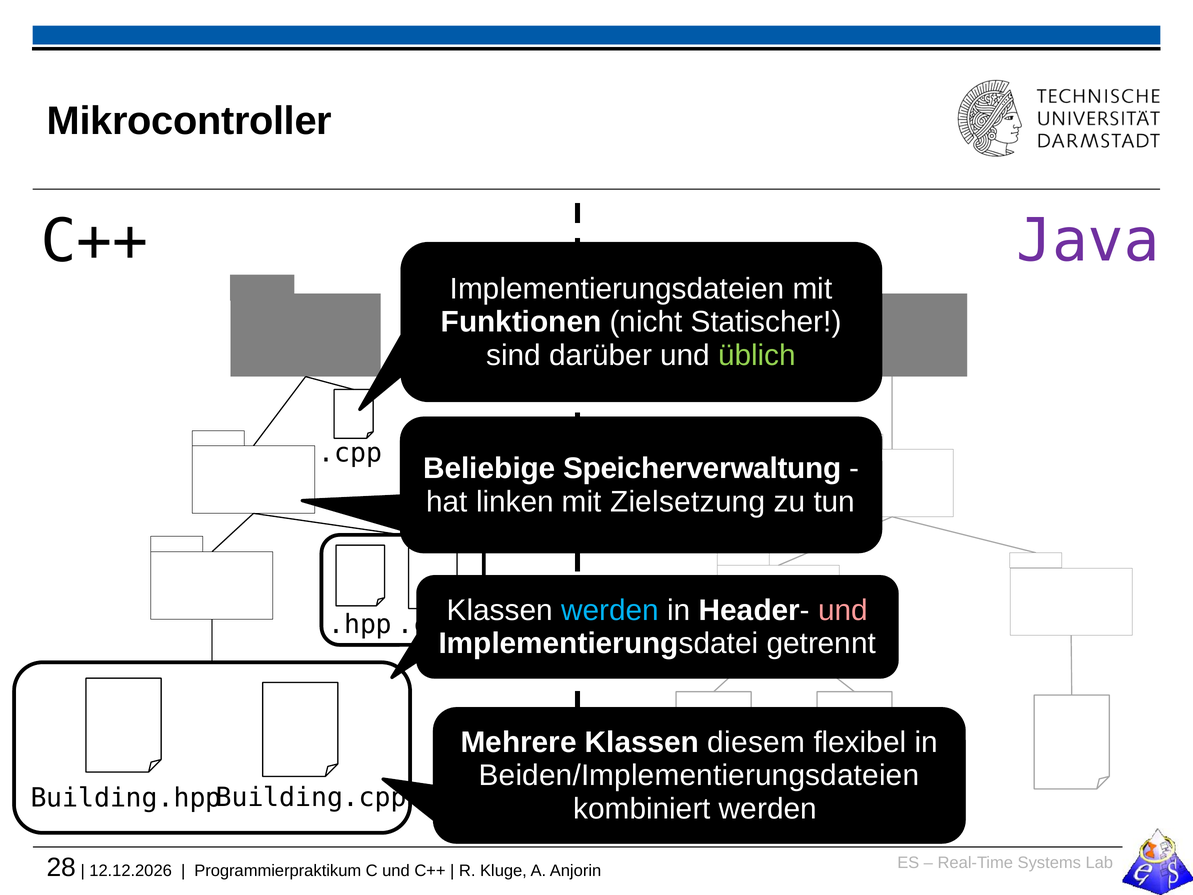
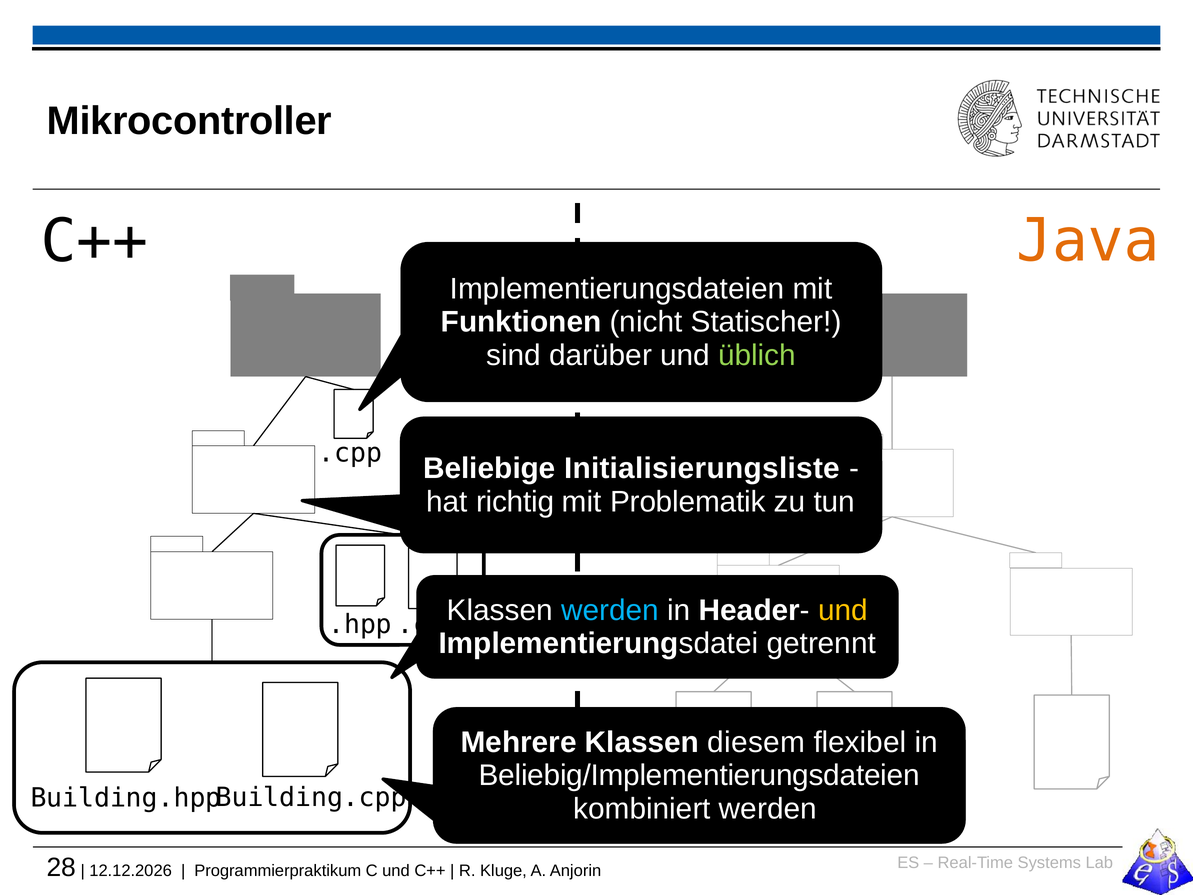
Java colour: purple -> orange (1088, 241)
Speicherverwaltung: Speicherverwaltung -> Initialisierungsliste (702, 468)
linken: linken -> richtig (515, 502)
Zielsetzung: Zielsetzung -> Problematik (688, 502)
und colour: pink -> yellow (843, 610)
Beiden/Implementierungsdateien: Beiden/Implementierungsdateien -> Beliebig/Implementierungsdateien (699, 775)
